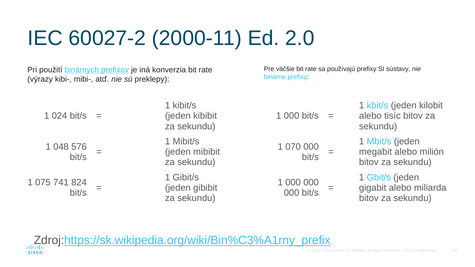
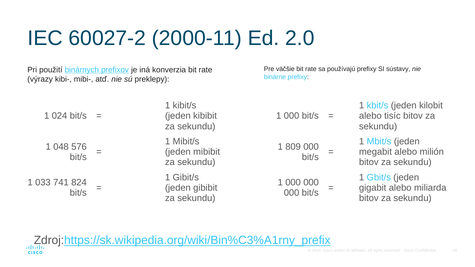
070: 070 -> 809 (293, 147)
075: 075 -> 033 (43, 183)
